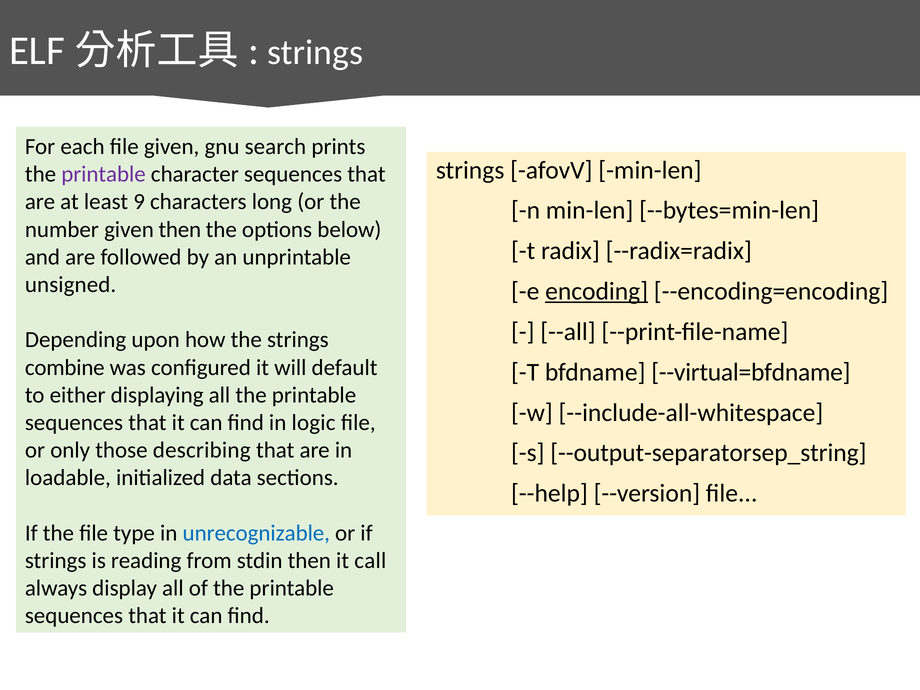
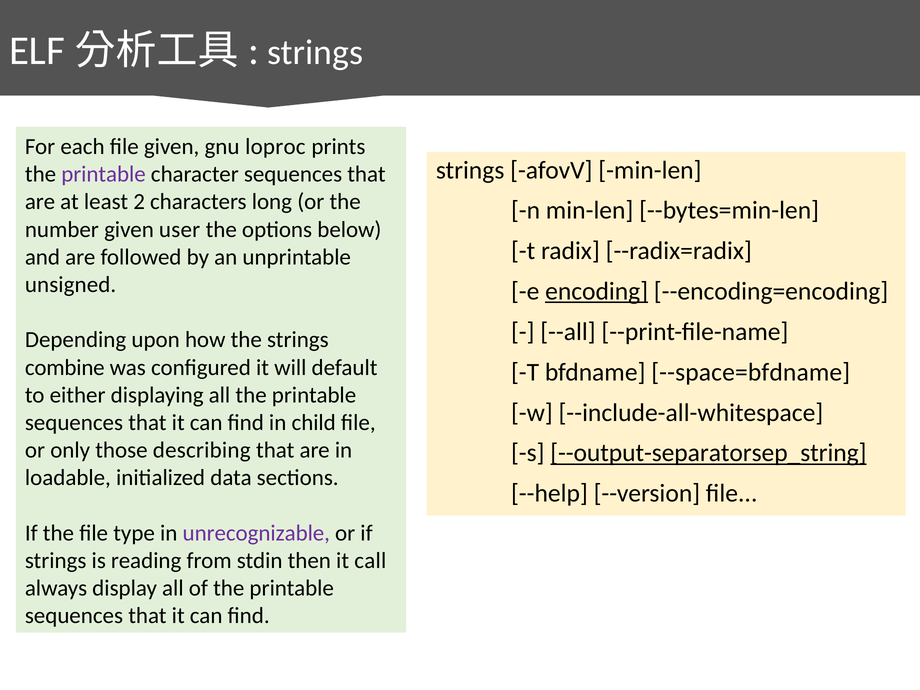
search: search -> loproc (275, 147)
9: 9 -> 2 (139, 202)
given then: then -> user (180, 229)
--virtual=bfdname: --virtual=bfdname -> --space=bfdname (751, 372)
logic: logic -> child (314, 423)
--output-separatorsep_string underline: none -> present (708, 453)
unrecognizable colour: blue -> purple (256, 533)
